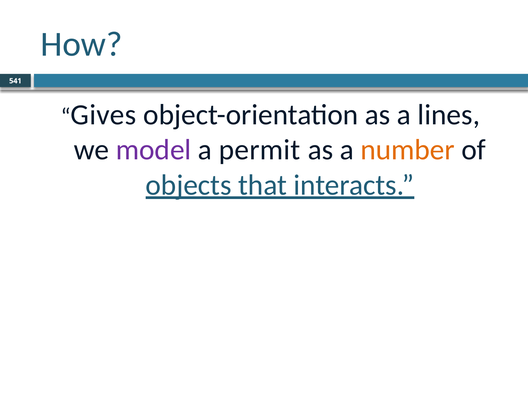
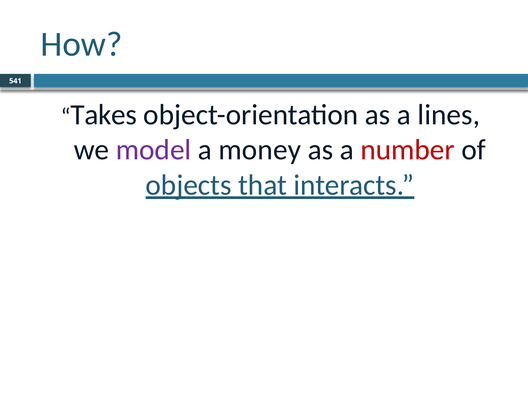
Gives: Gives -> Takes (104, 115)
permit: permit -> money (260, 150)
number colour: orange -> red (408, 150)
